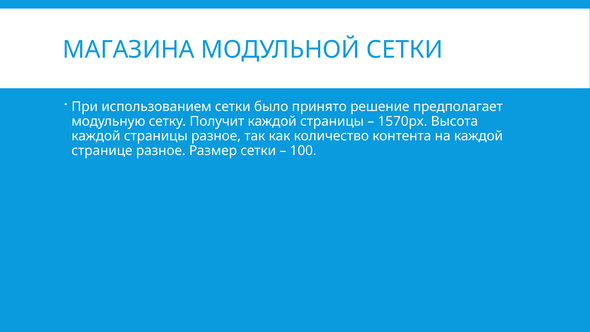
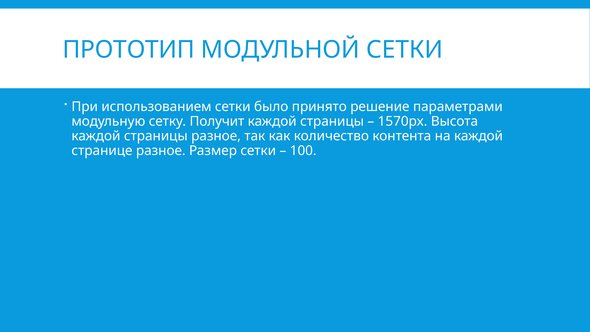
МАГАЗИНА: МАГАЗИНА -> ПРОТОТИП (129, 50)
предполагает: предполагает -> параметрами (458, 107)
